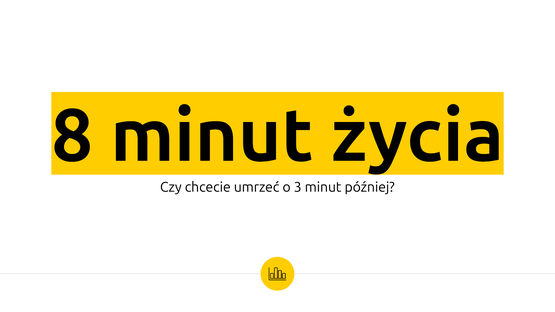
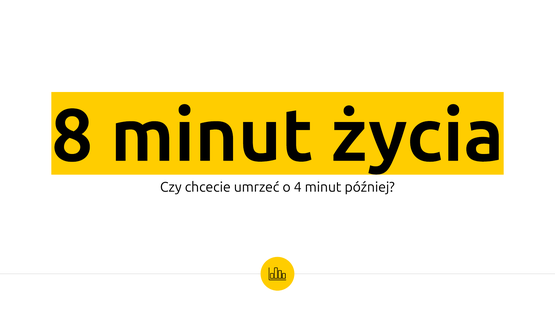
3: 3 -> 4 (298, 187)
